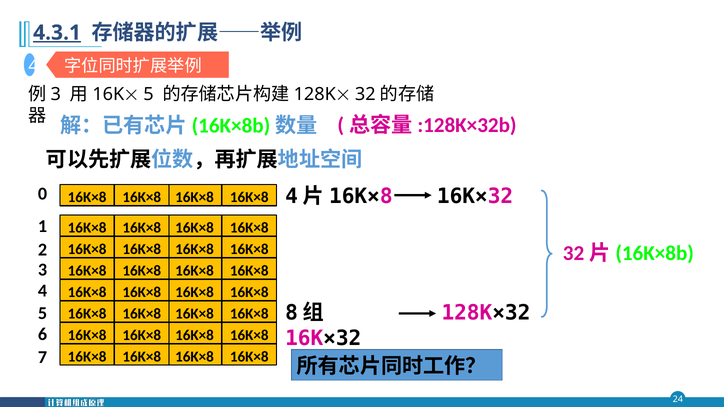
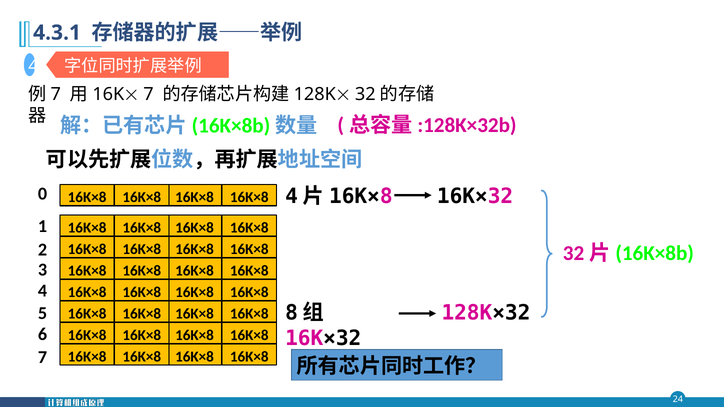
4.3.1 underline: present -> none (57, 33)
3: 3 -> 7 (56, 94)
5: 5 -> 7 (148, 94)
